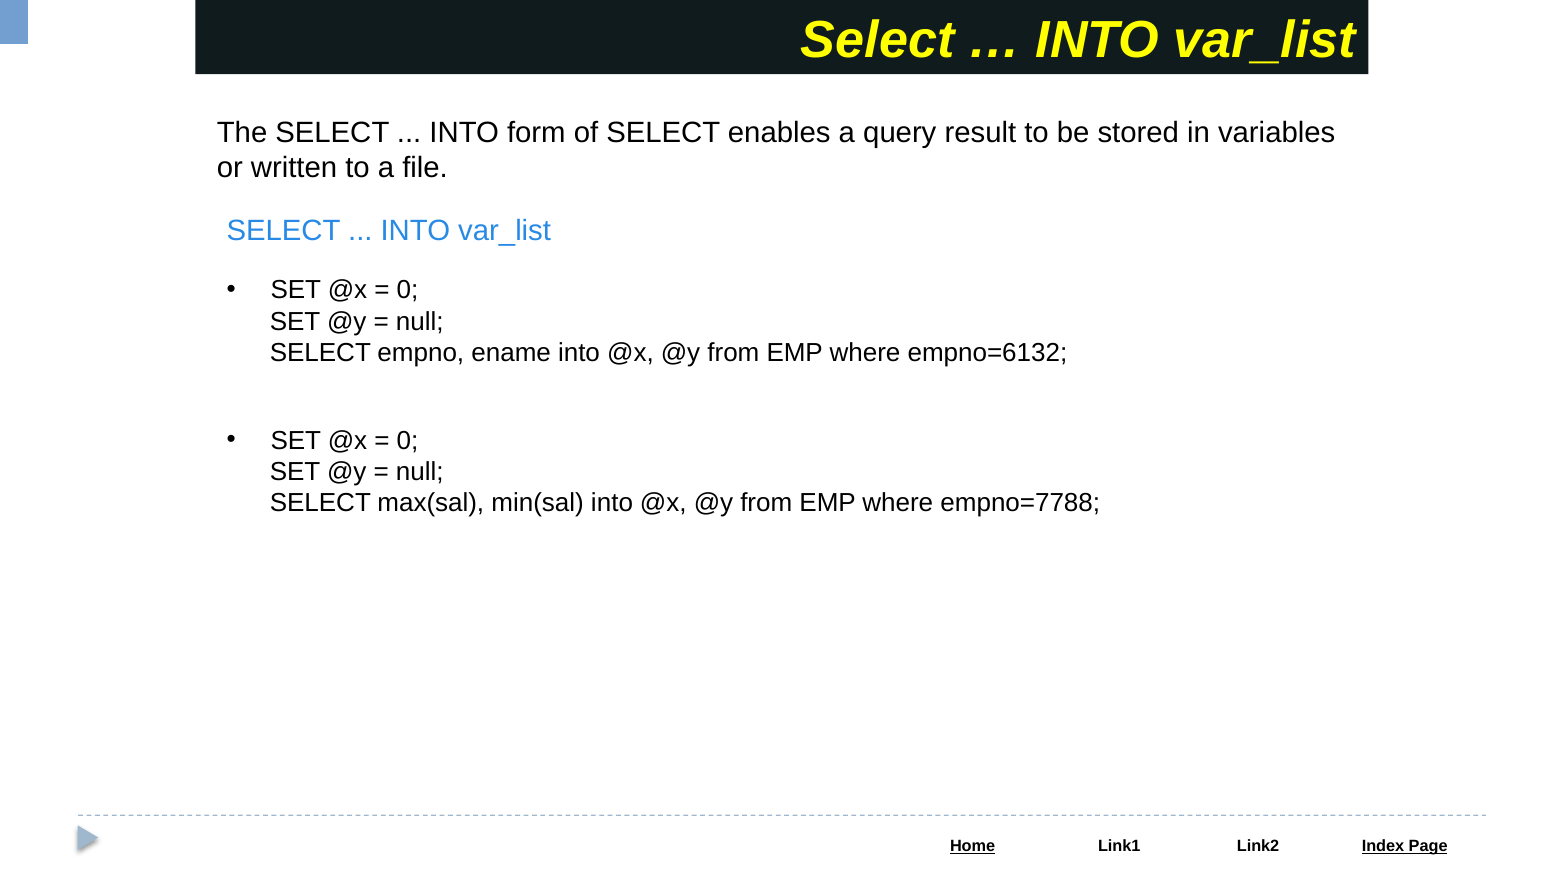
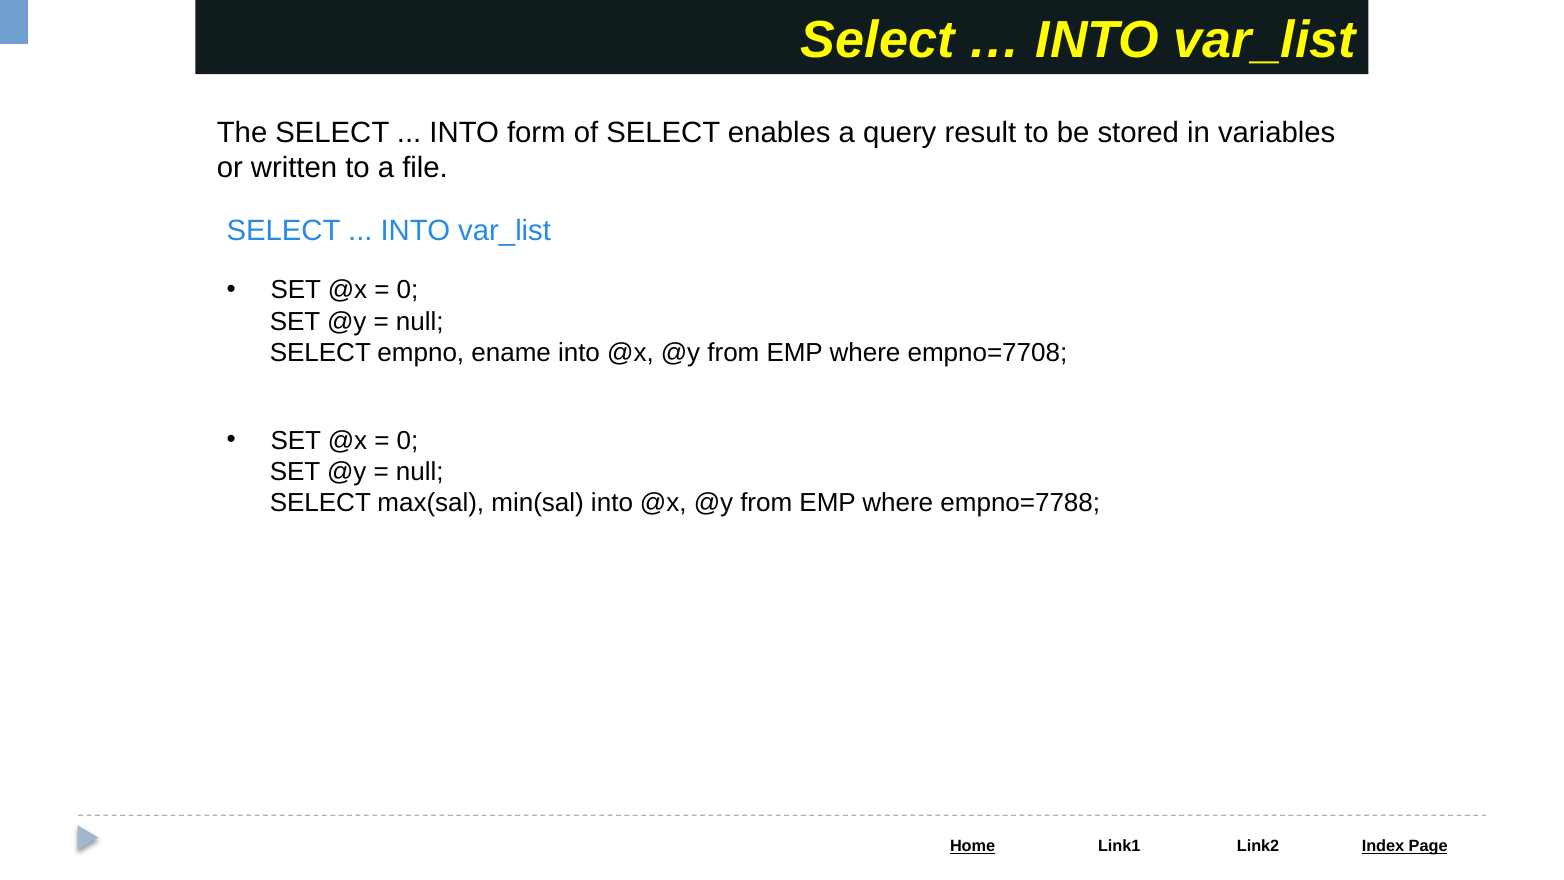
empno=6132: empno=6132 -> empno=7708 (987, 353)
